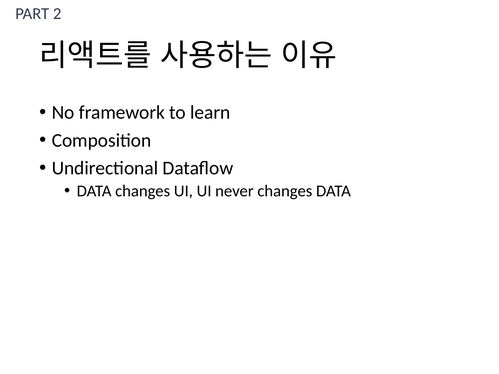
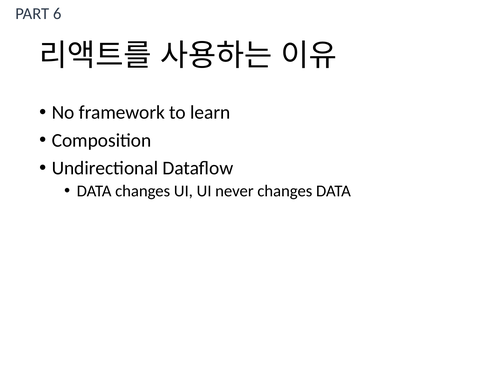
2: 2 -> 6 (57, 14)
